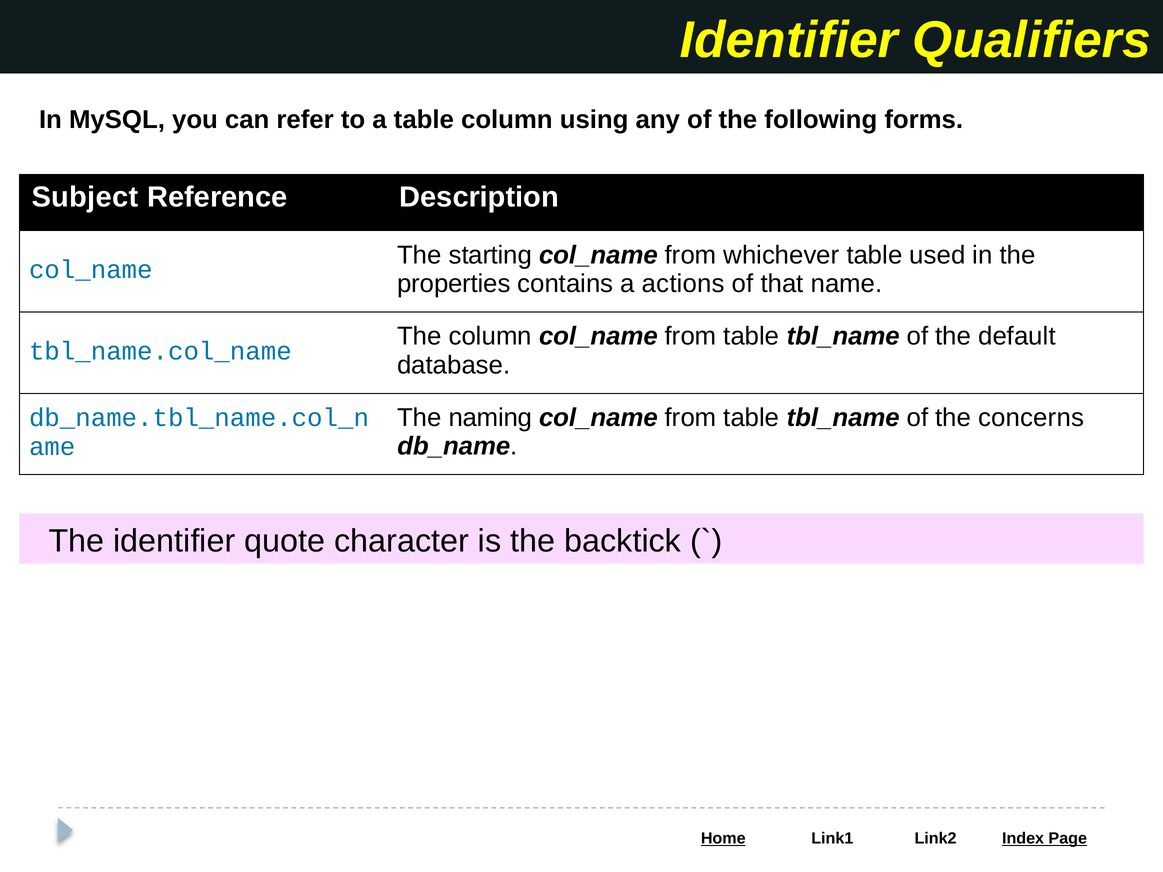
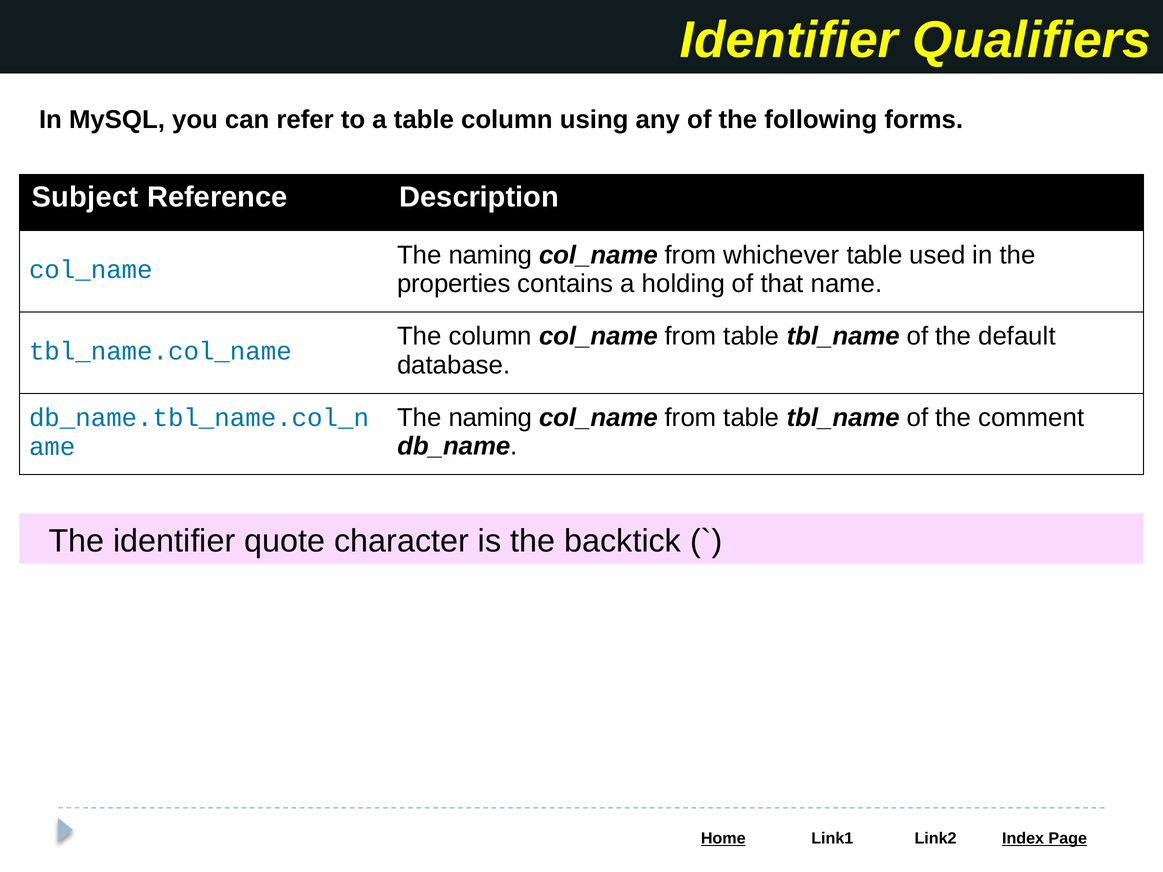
starting: starting -> naming (490, 255)
actions: actions -> holding (683, 284)
concerns: concerns -> comment (1031, 418)
